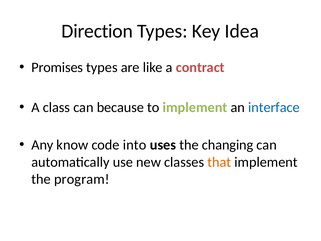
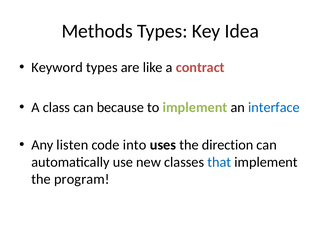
Direction: Direction -> Methods (97, 31)
Promises: Promises -> Keyword (57, 67)
know: know -> listen (72, 145)
changing: changing -> direction (228, 145)
that colour: orange -> blue (219, 162)
